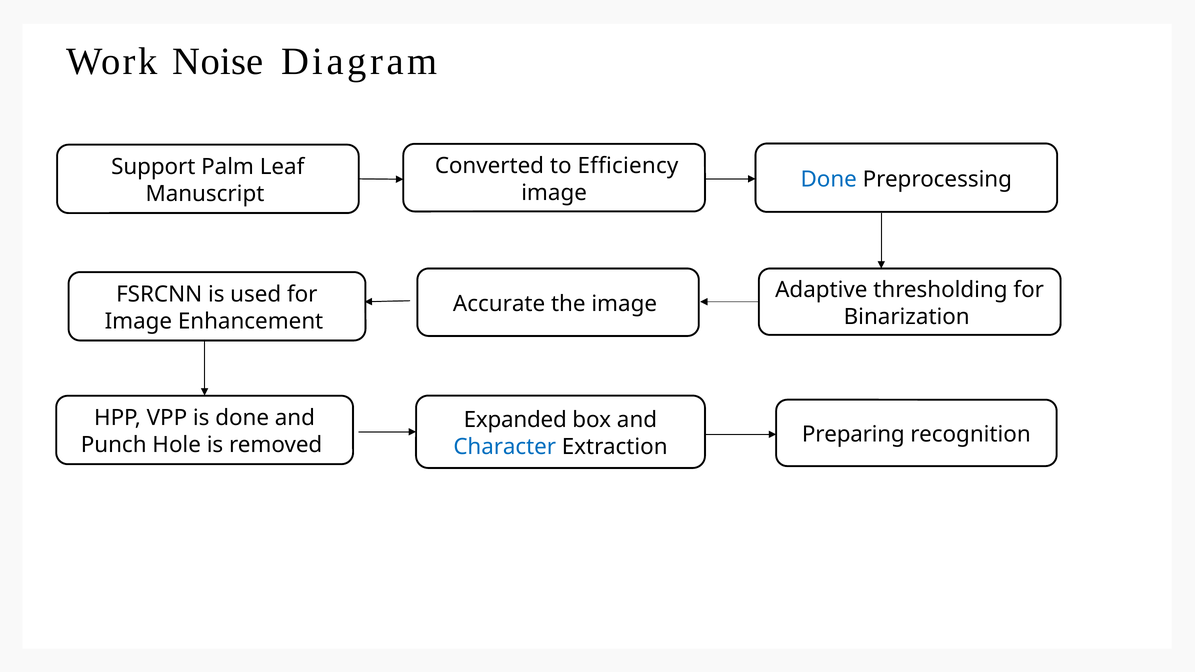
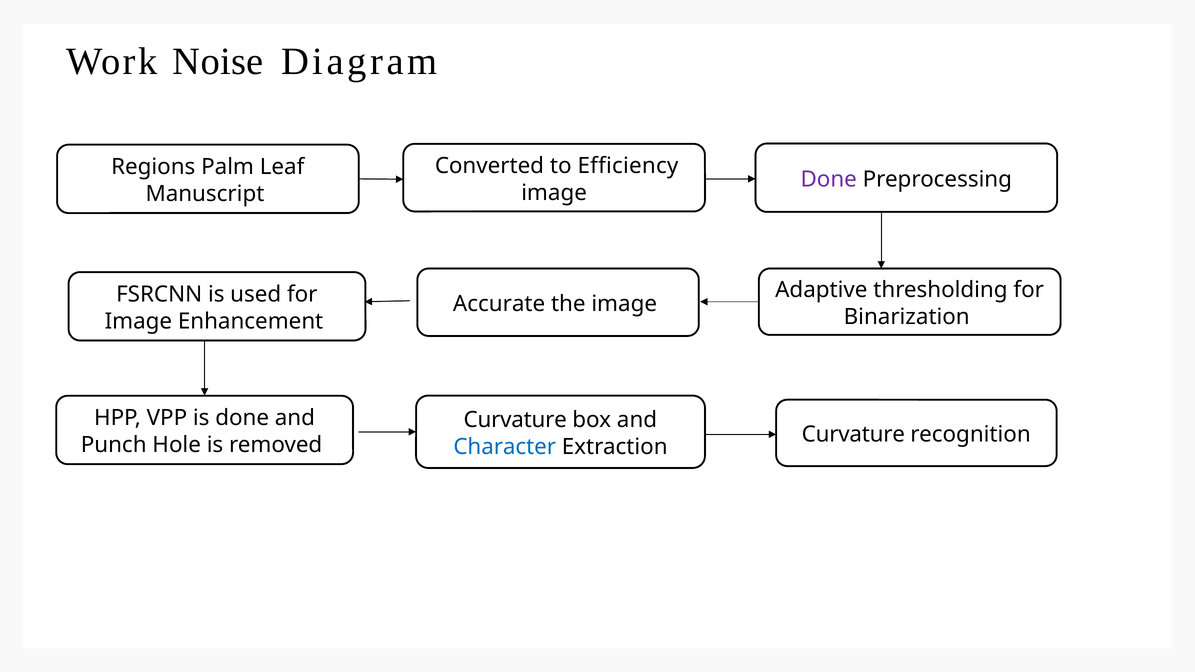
Support: Support -> Regions (153, 167)
Done colour: blue -> purple (829, 179)
Expanded: Expanded -> Curvature (515, 420)
Preparing: Preparing -> Curvature (853, 435)
